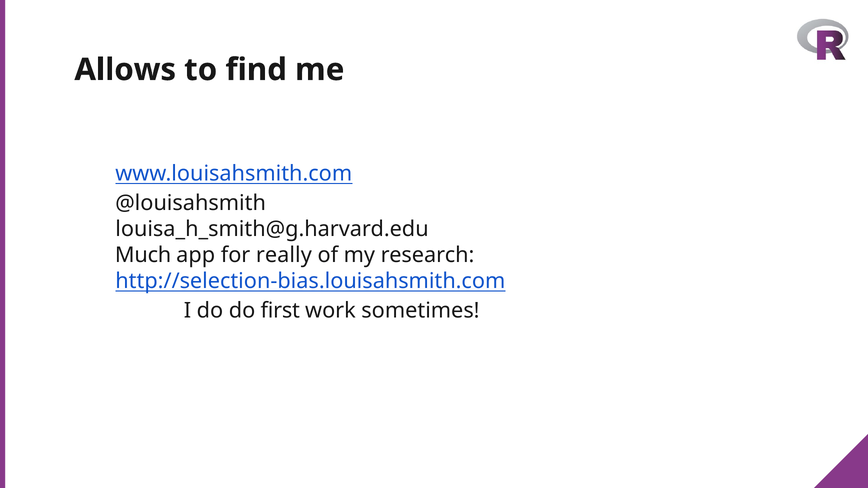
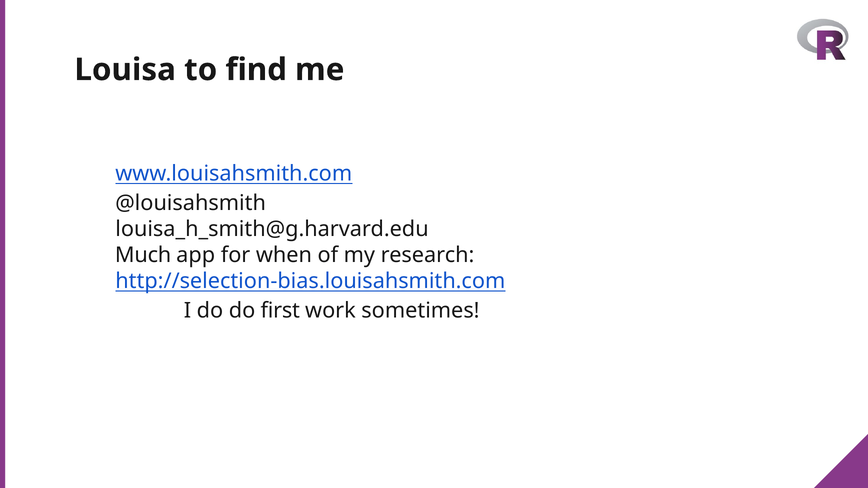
Allows: Allows -> Louisa (125, 70)
really: really -> when (284, 255)
